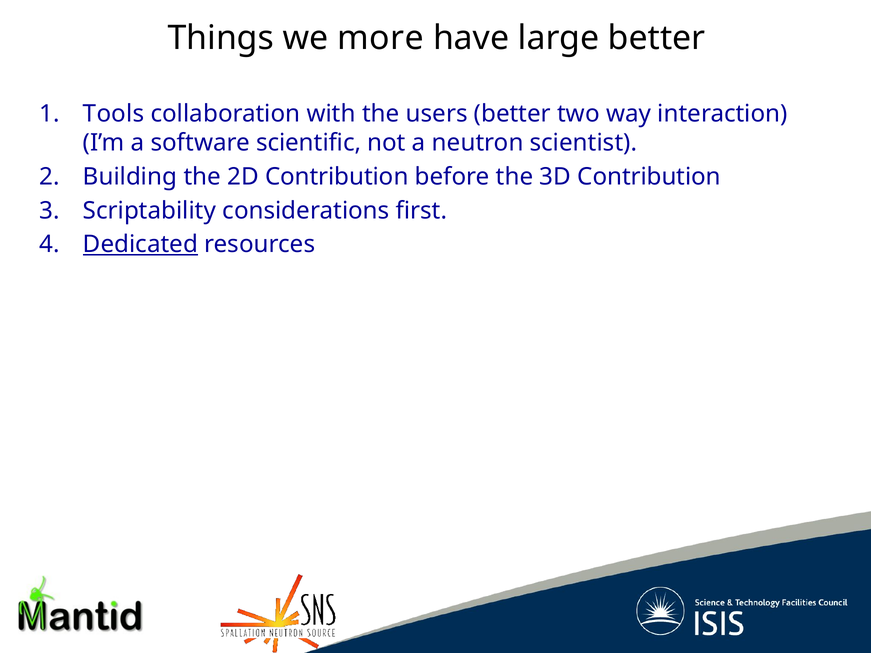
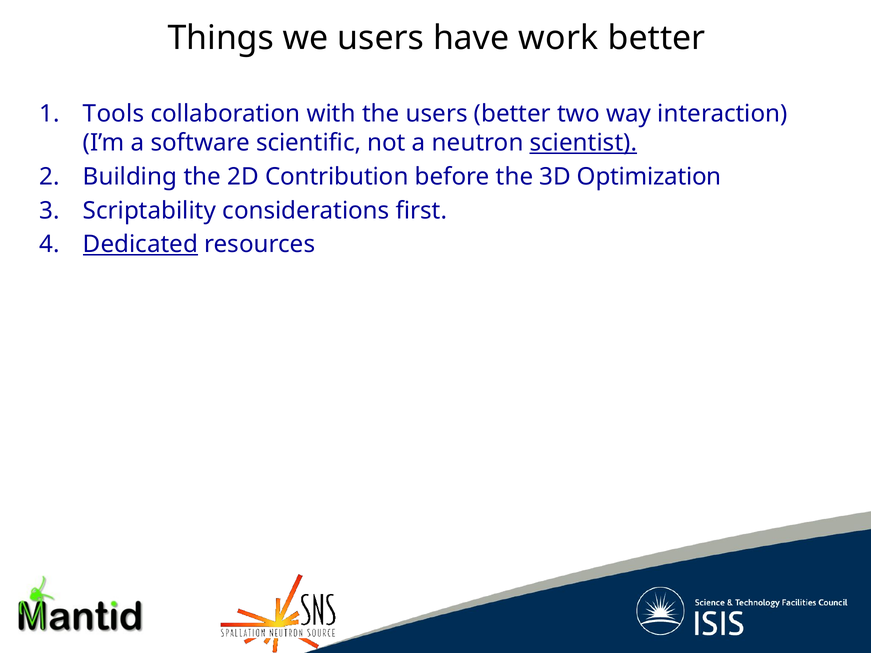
we more: more -> users (381, 38)
large: large -> work (558, 38)
scientist underline: none -> present (583, 143)
3D Contribution: Contribution -> Optimization (649, 177)
